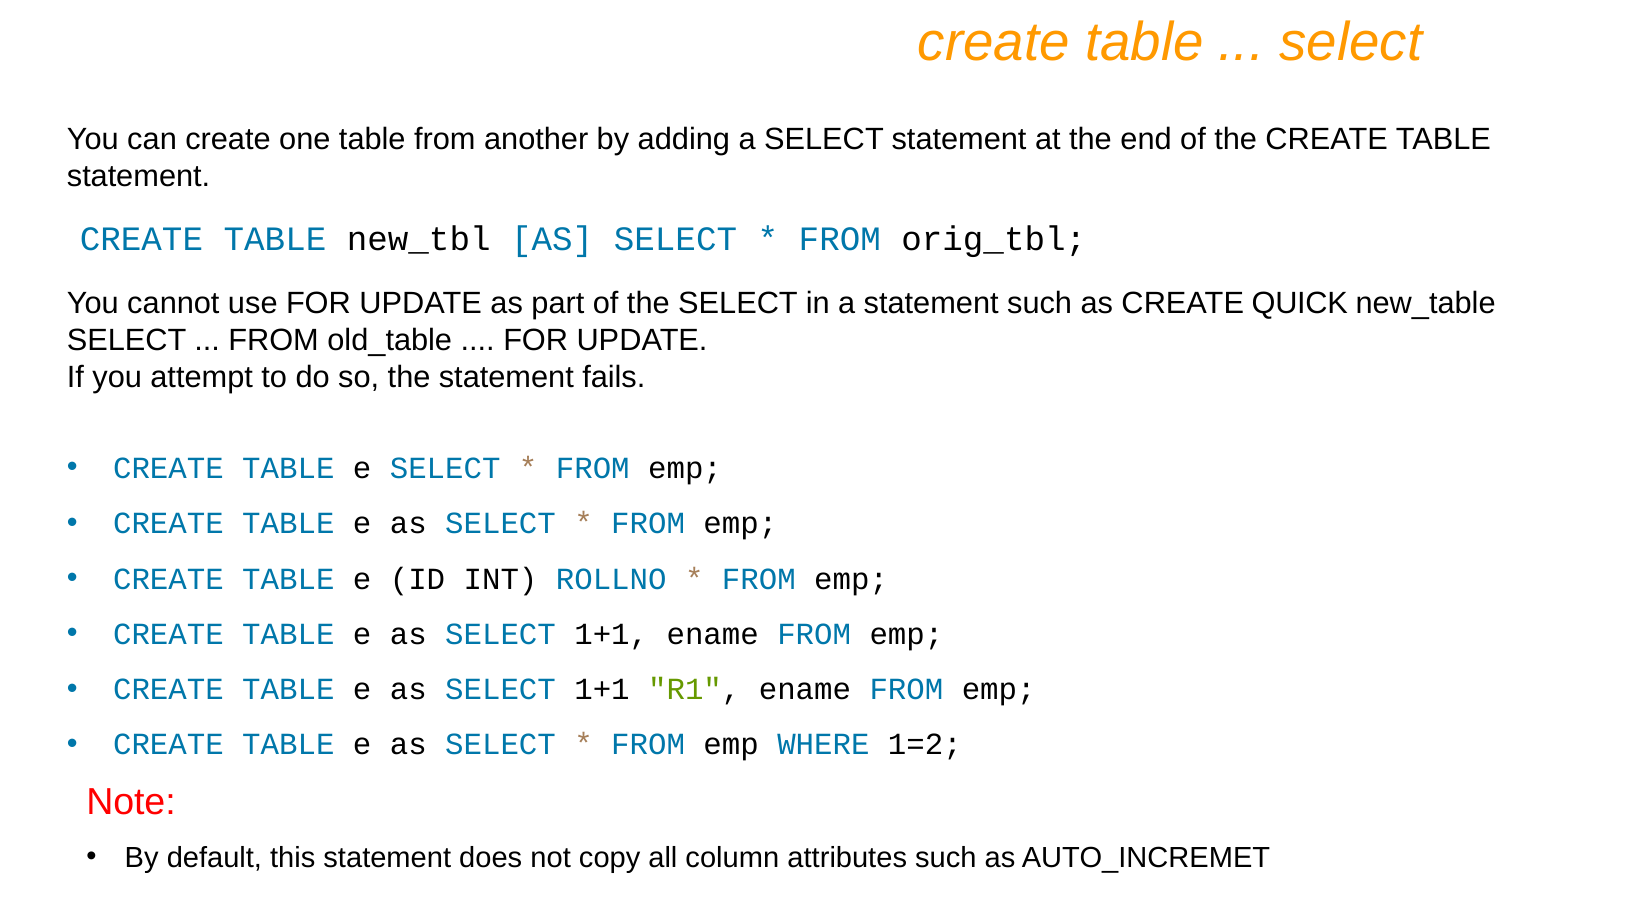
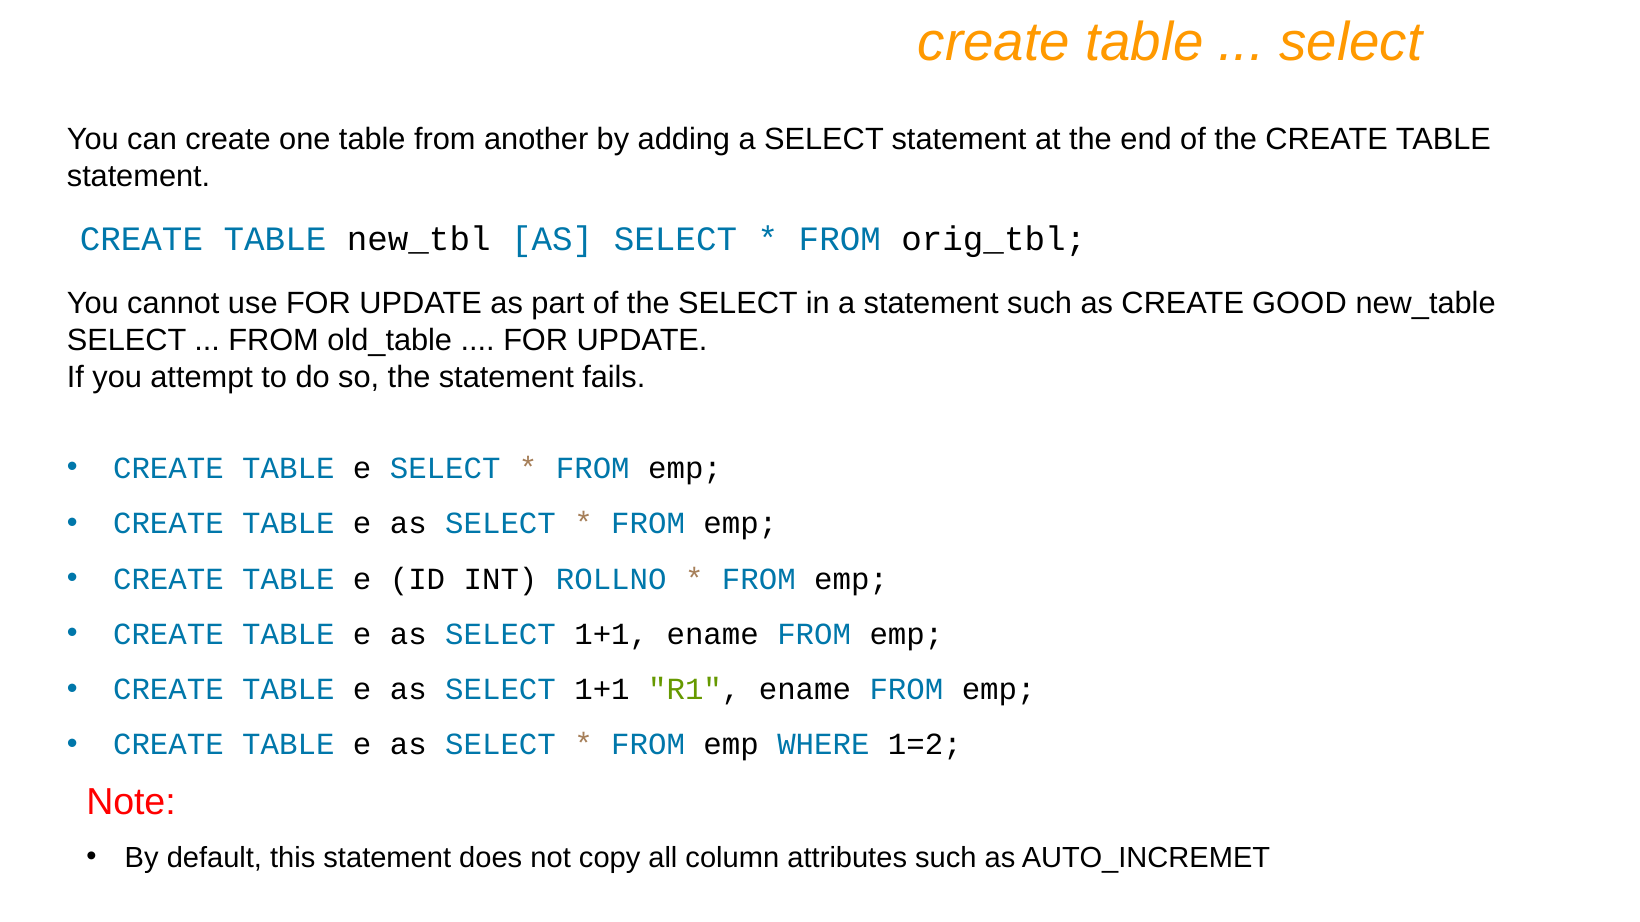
QUICK: QUICK -> GOOD (1299, 304)
